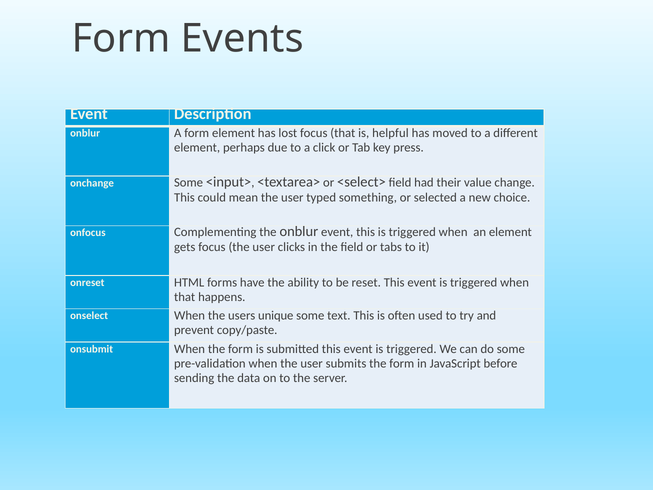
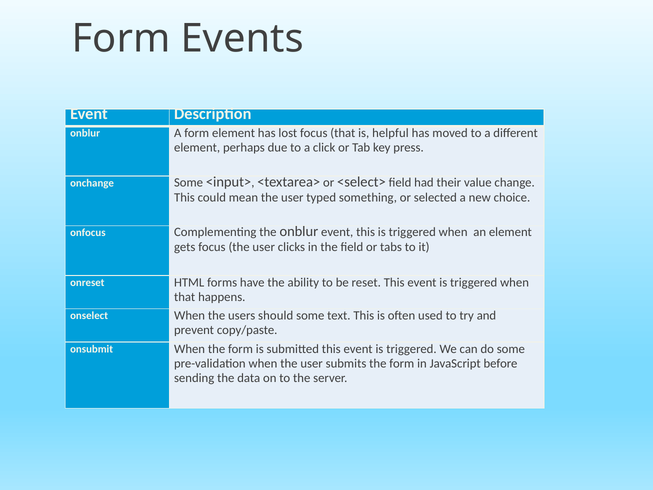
unique: unique -> should (276, 316)
